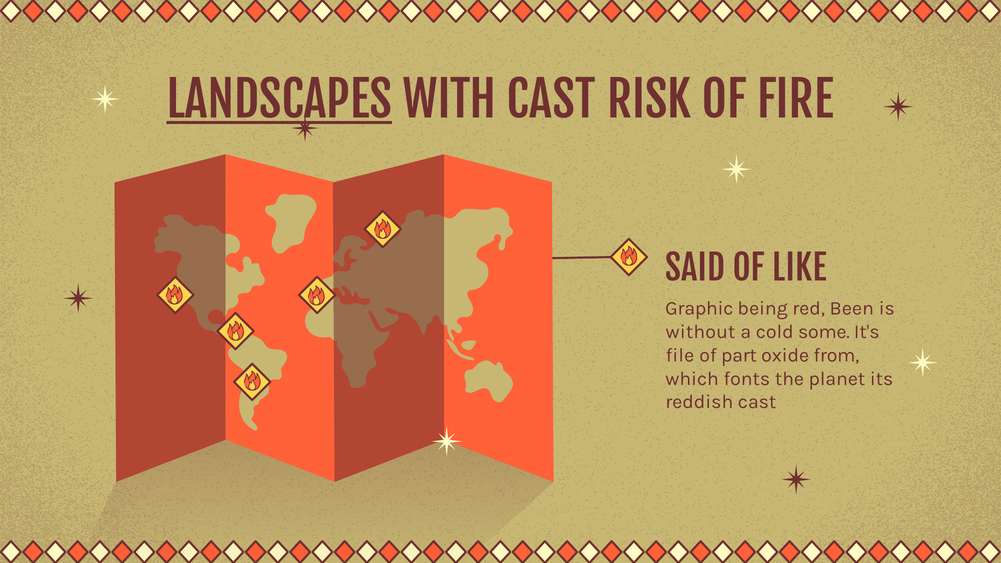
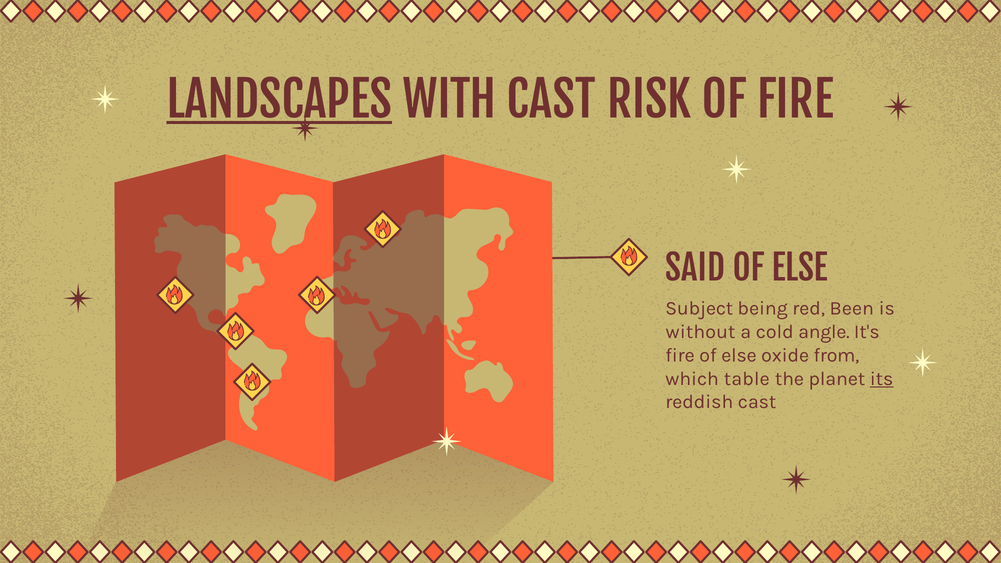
LIKE: LIKE -> ELSE (800, 269)
Graphic: Graphic -> Subject (699, 309)
some: some -> angle (824, 332)
file: file -> fire (680, 355)
part: part -> else (739, 355)
fonts: fonts -> table (747, 379)
its underline: none -> present (882, 379)
